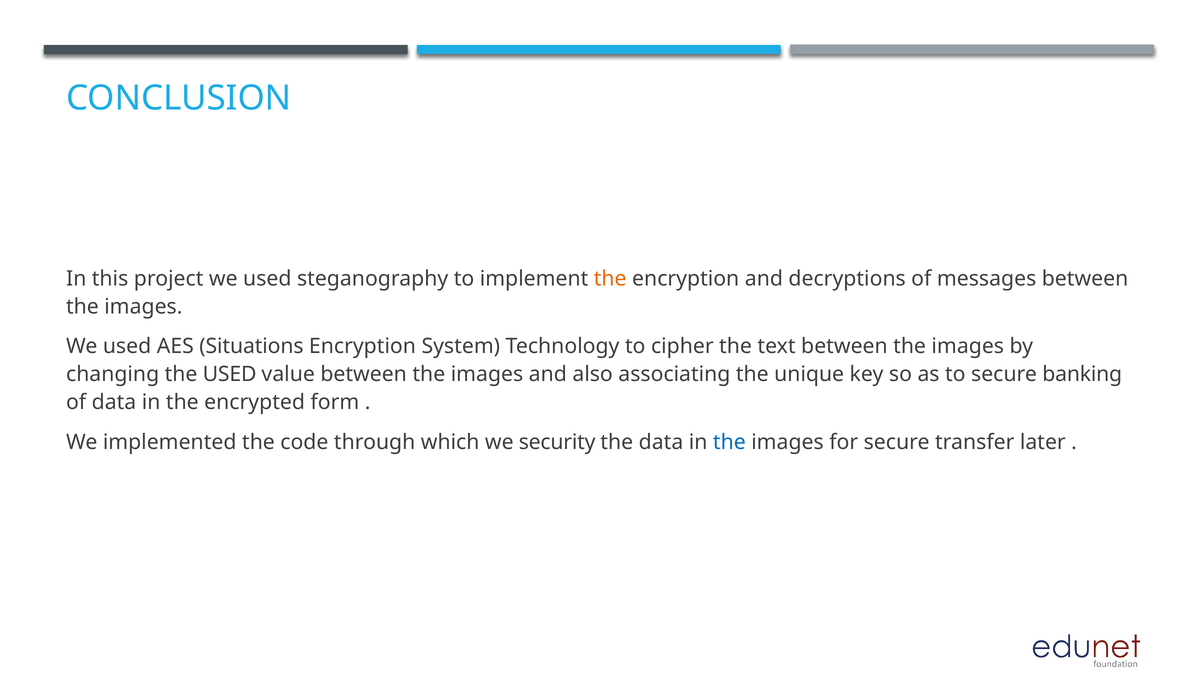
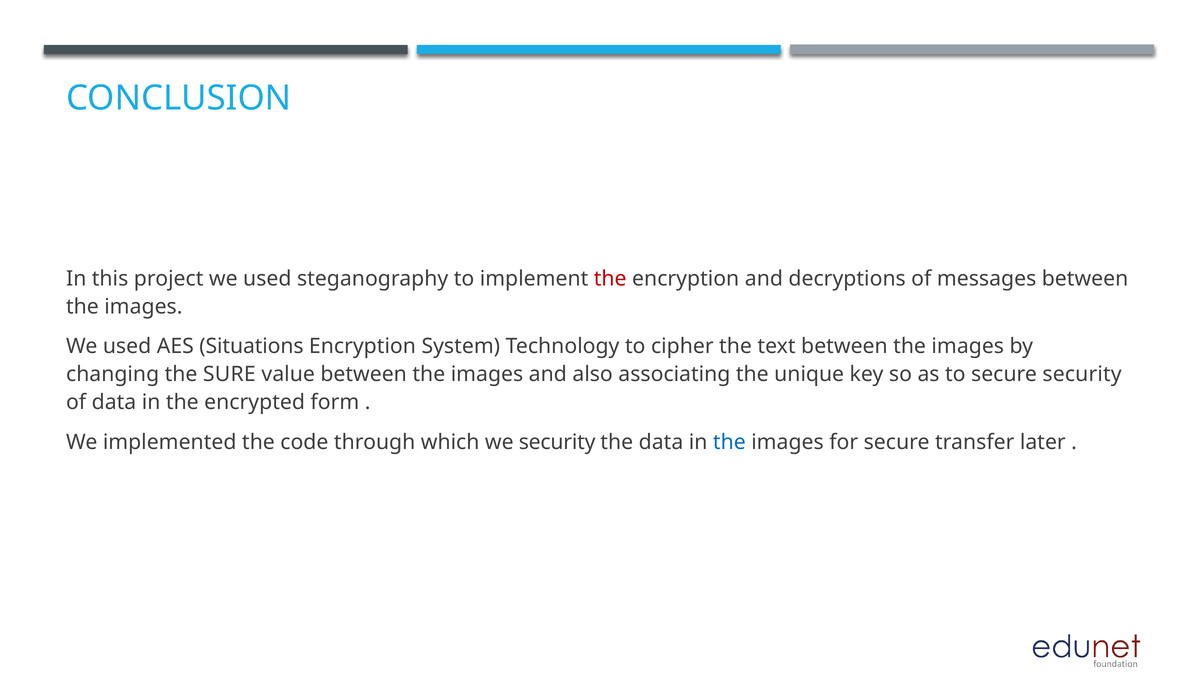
the colour: orange -> red (610, 278)
the USED: USED -> SURE (229, 374)
secure banking: banking -> security (1082, 374)
